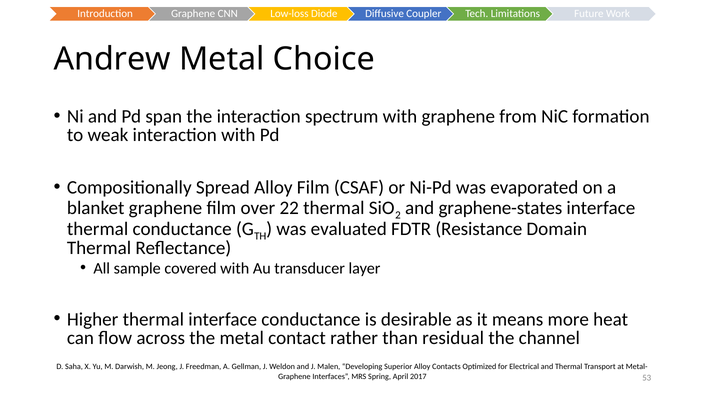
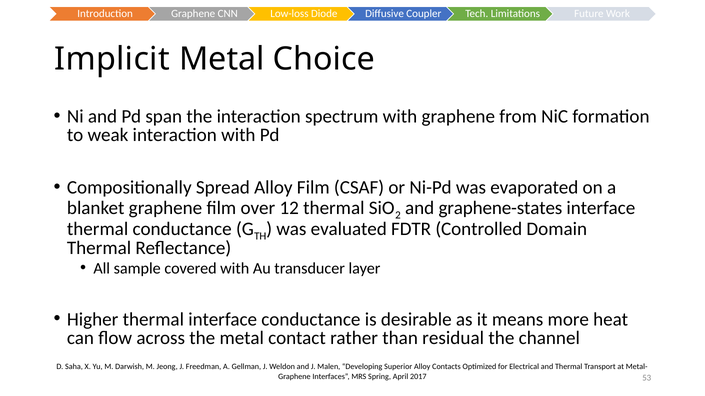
Andrew: Andrew -> Implicit (112, 59)
22: 22 -> 12 (289, 208)
Resistance: Resistance -> Controlled (479, 229)
